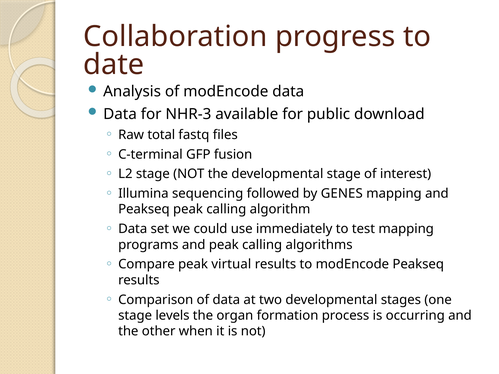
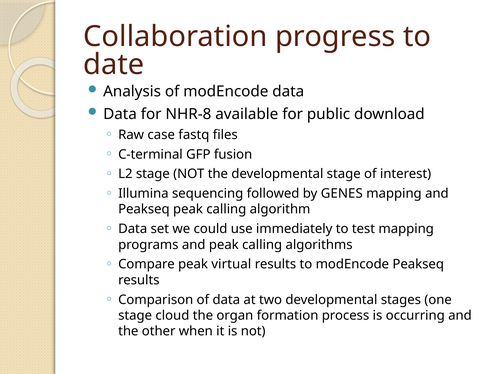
NHR-3: NHR-3 -> NHR-8 (188, 114)
total: total -> case (161, 135)
levels: levels -> cloud (172, 316)
